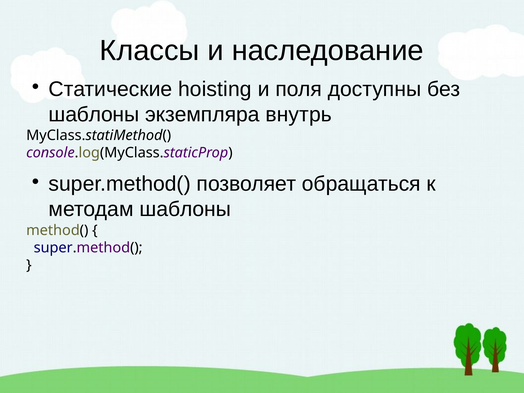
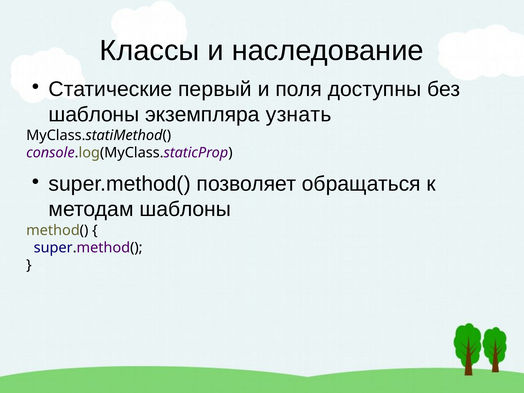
hoisting: hoisting -> первый (215, 89)
внутрь: внутрь -> узнать (299, 114)
